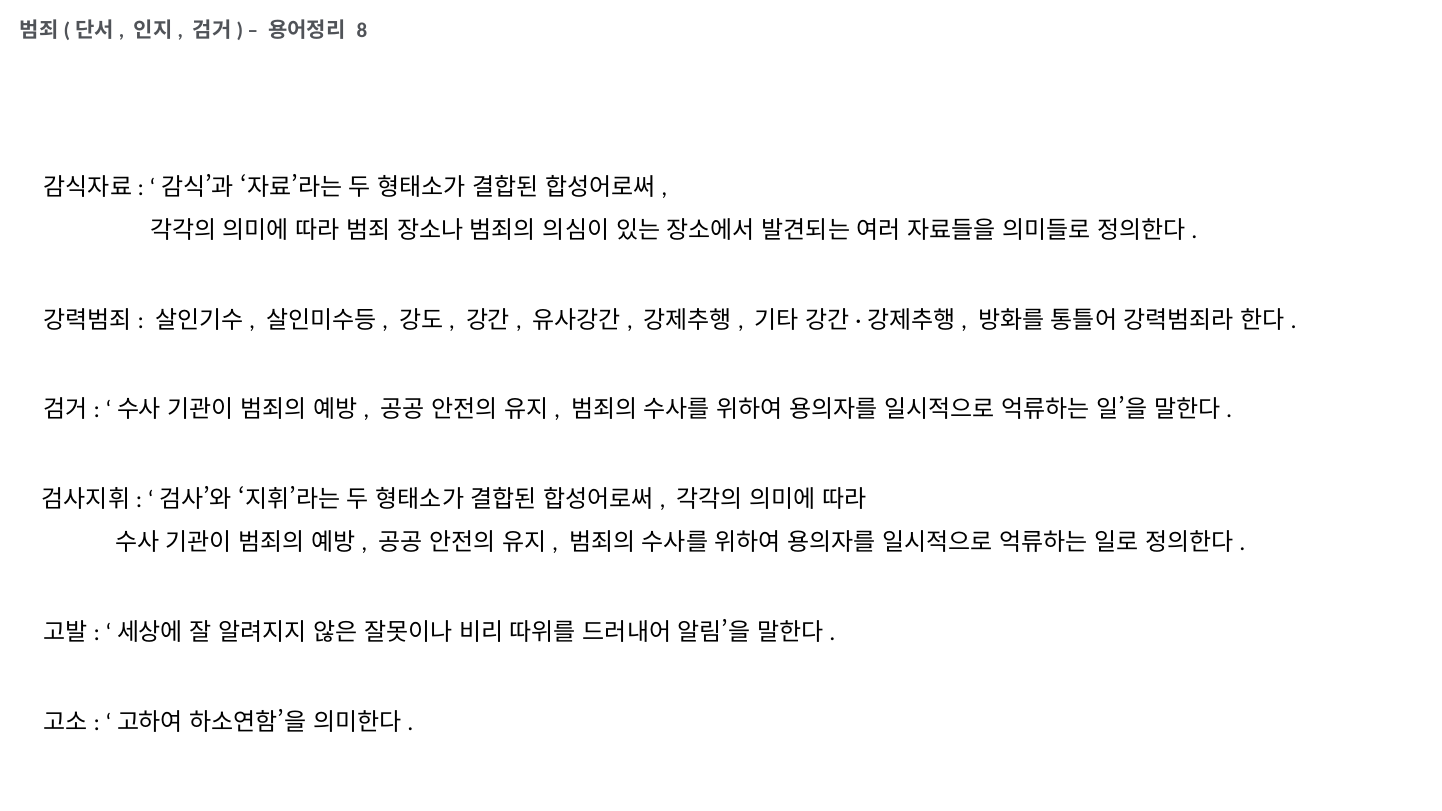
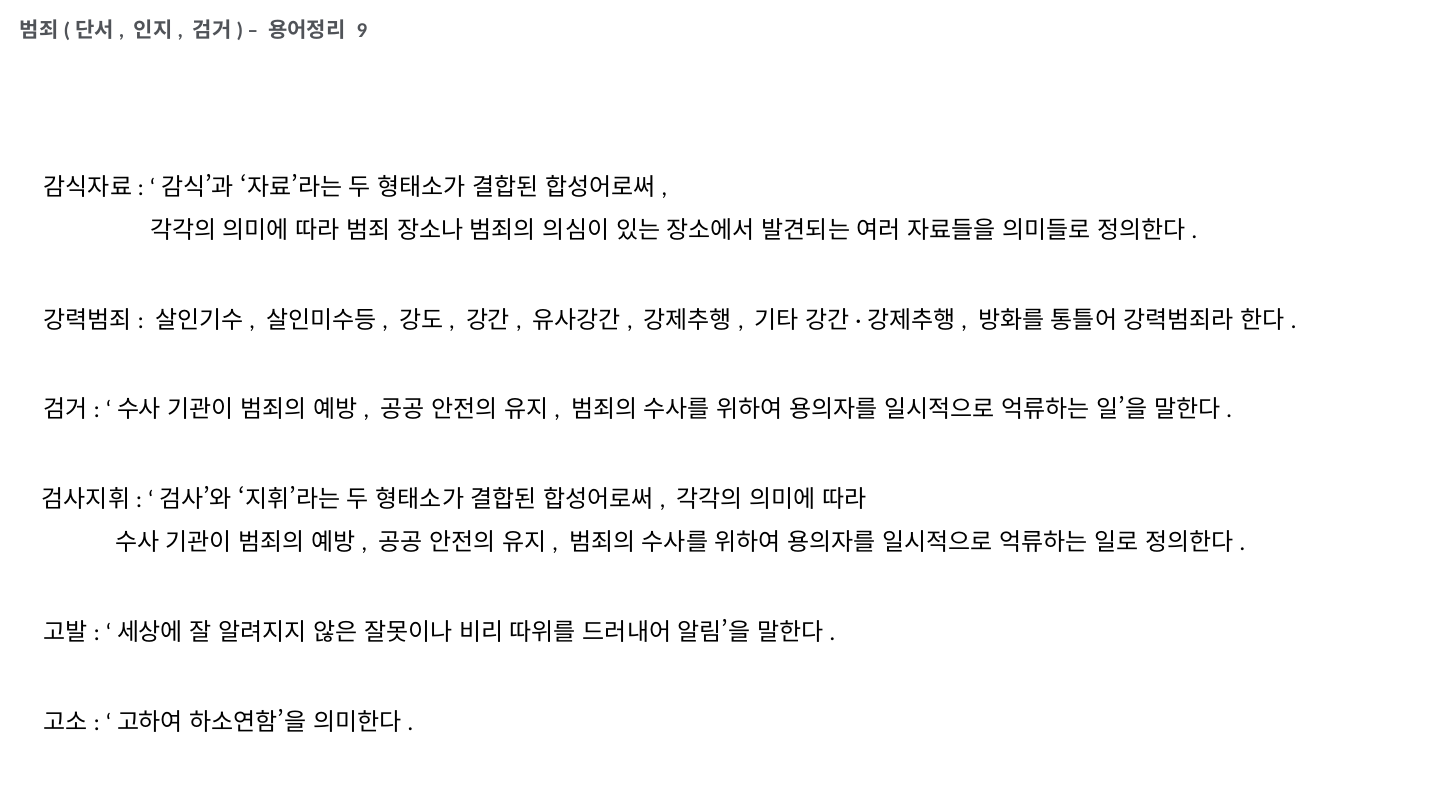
8: 8 -> 9 (362, 30)
